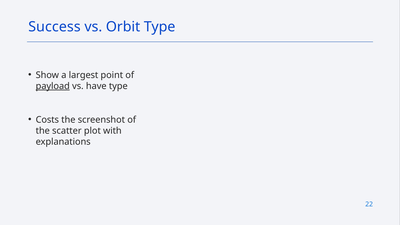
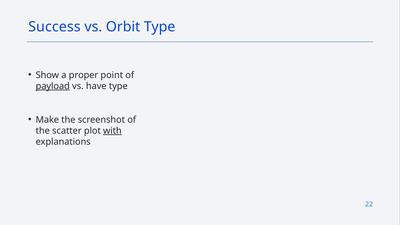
largest: largest -> proper (84, 75)
Costs: Costs -> Make (47, 120)
with underline: none -> present (112, 131)
